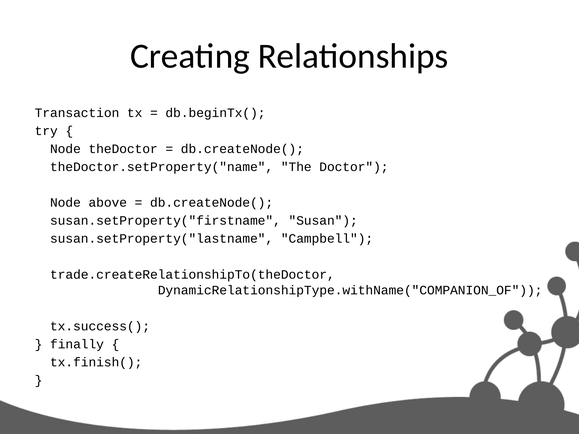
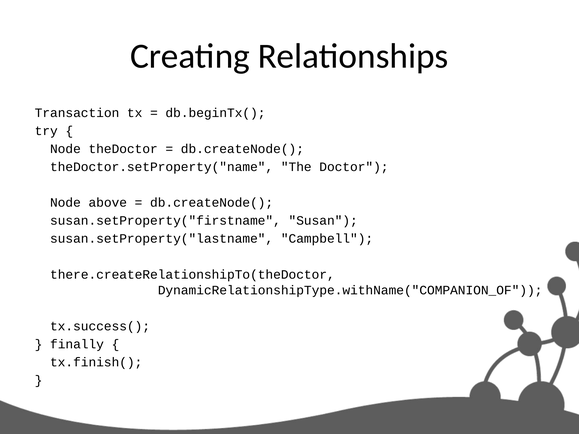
trade.createRelationshipTo(theDoctor: trade.createRelationshipTo(theDoctor -> there.createRelationshipTo(theDoctor (192, 275)
